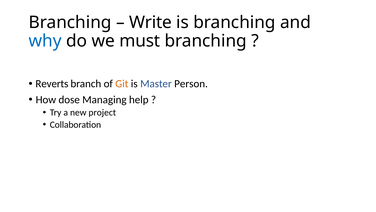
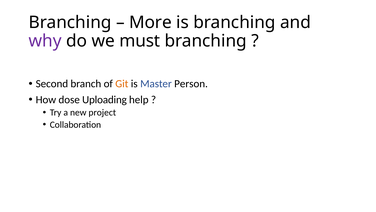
Write: Write -> More (150, 22)
why colour: blue -> purple (45, 41)
Reverts: Reverts -> Second (52, 84)
Managing: Managing -> Uploading (104, 99)
